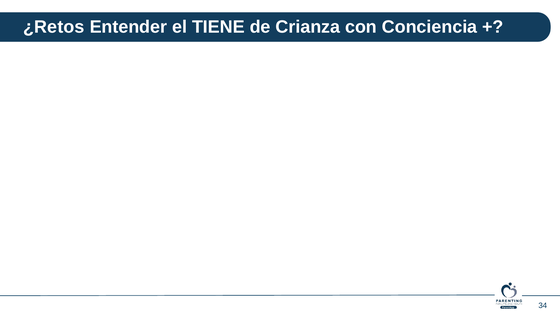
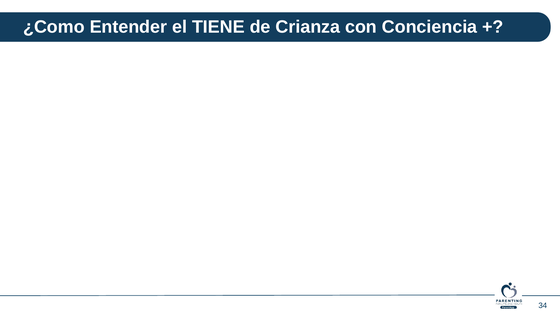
¿Retos: ¿Retos -> ¿Como (54, 27)
